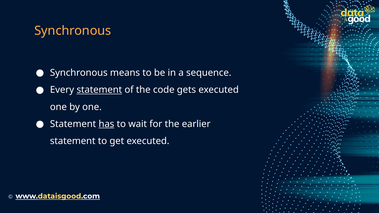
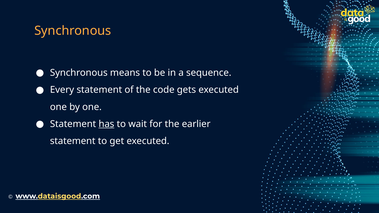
statement underline: present -> none (99, 90)
